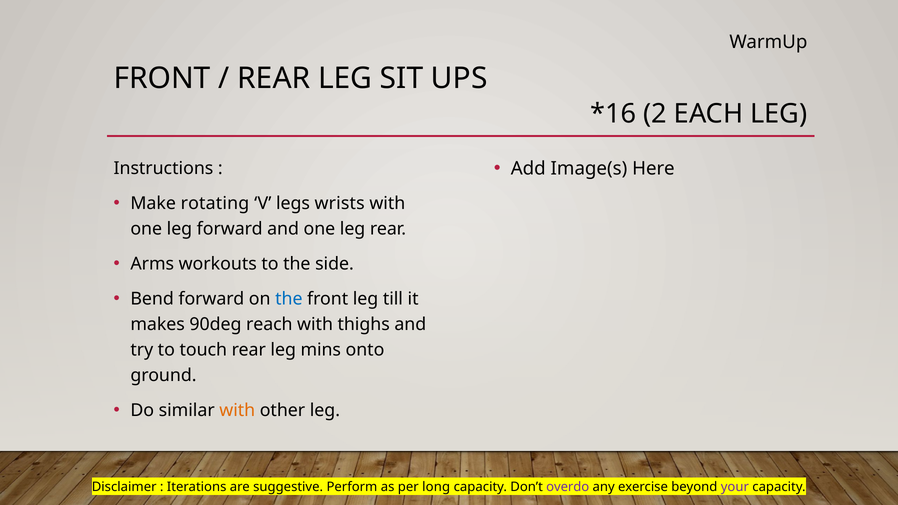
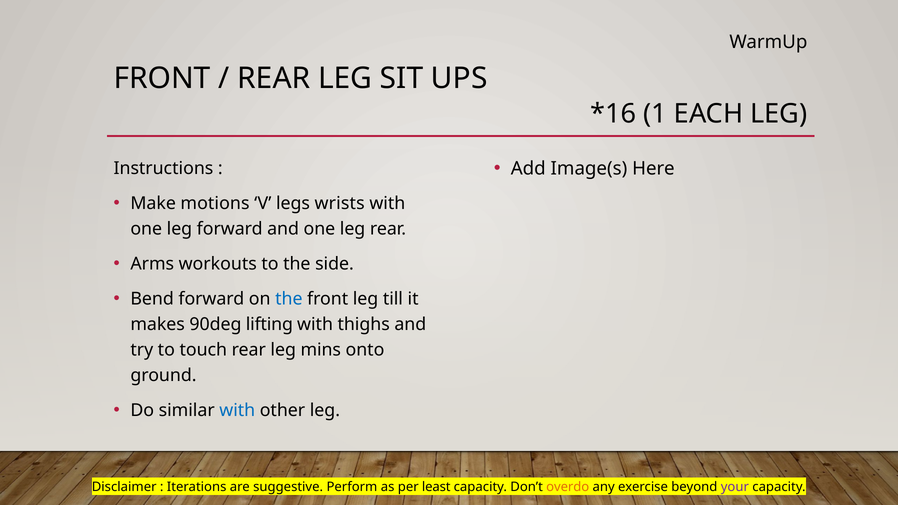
2: 2 -> 1 (655, 114)
rotating: rotating -> motions (215, 203)
reach: reach -> lifting (269, 324)
with colour: orange -> blue (237, 410)
long: long -> least (436, 487)
overdo colour: purple -> orange (568, 487)
